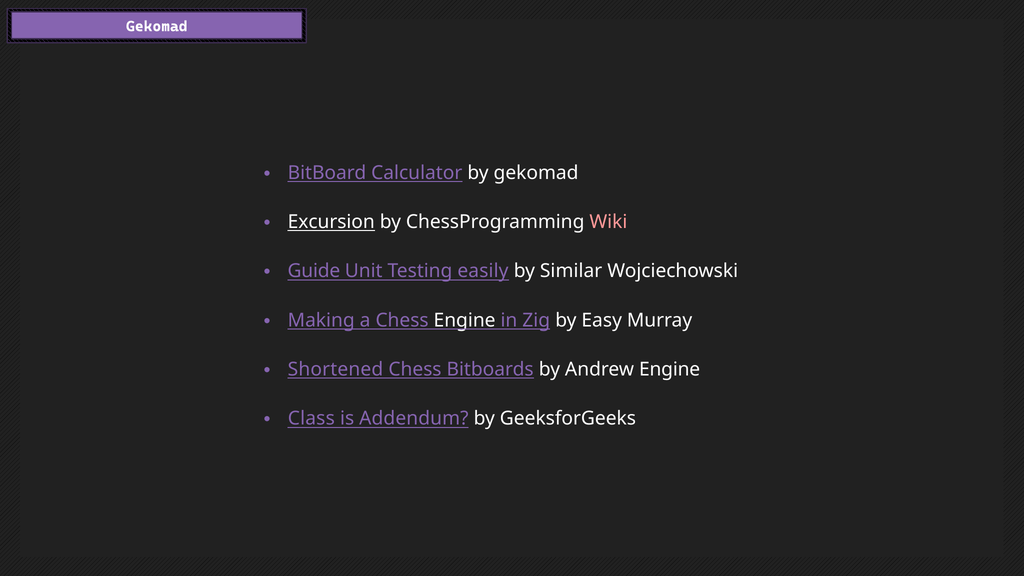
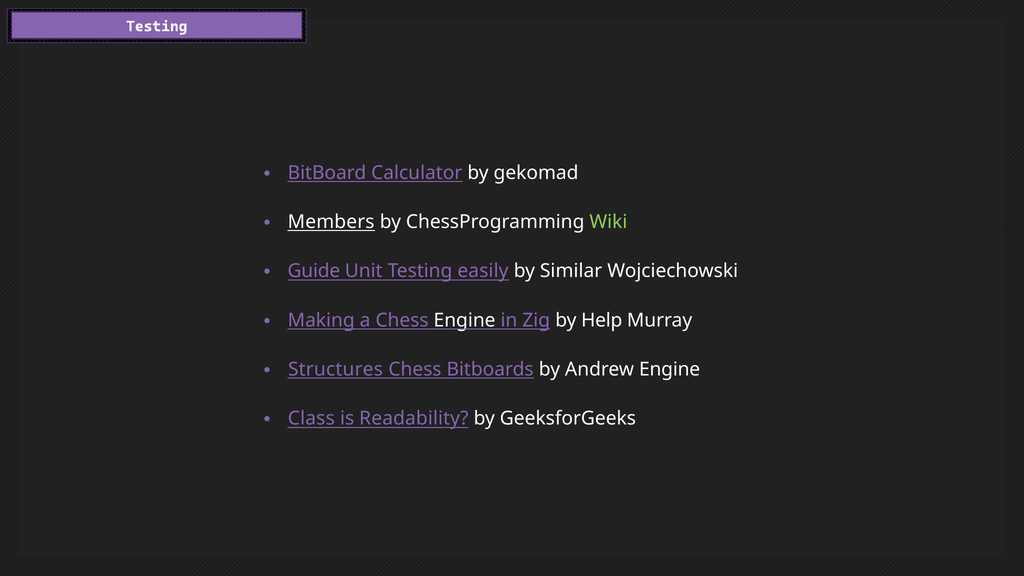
Gekomad: Gekomad -> Testing (157, 26)
Excursion: Excursion -> Members (331, 222)
Wiki colour: pink -> light green (608, 222)
Easy: Easy -> Help (602, 320)
Shortened: Shortened -> Structures (335, 369)
Addendum: Addendum -> Readability (414, 419)
